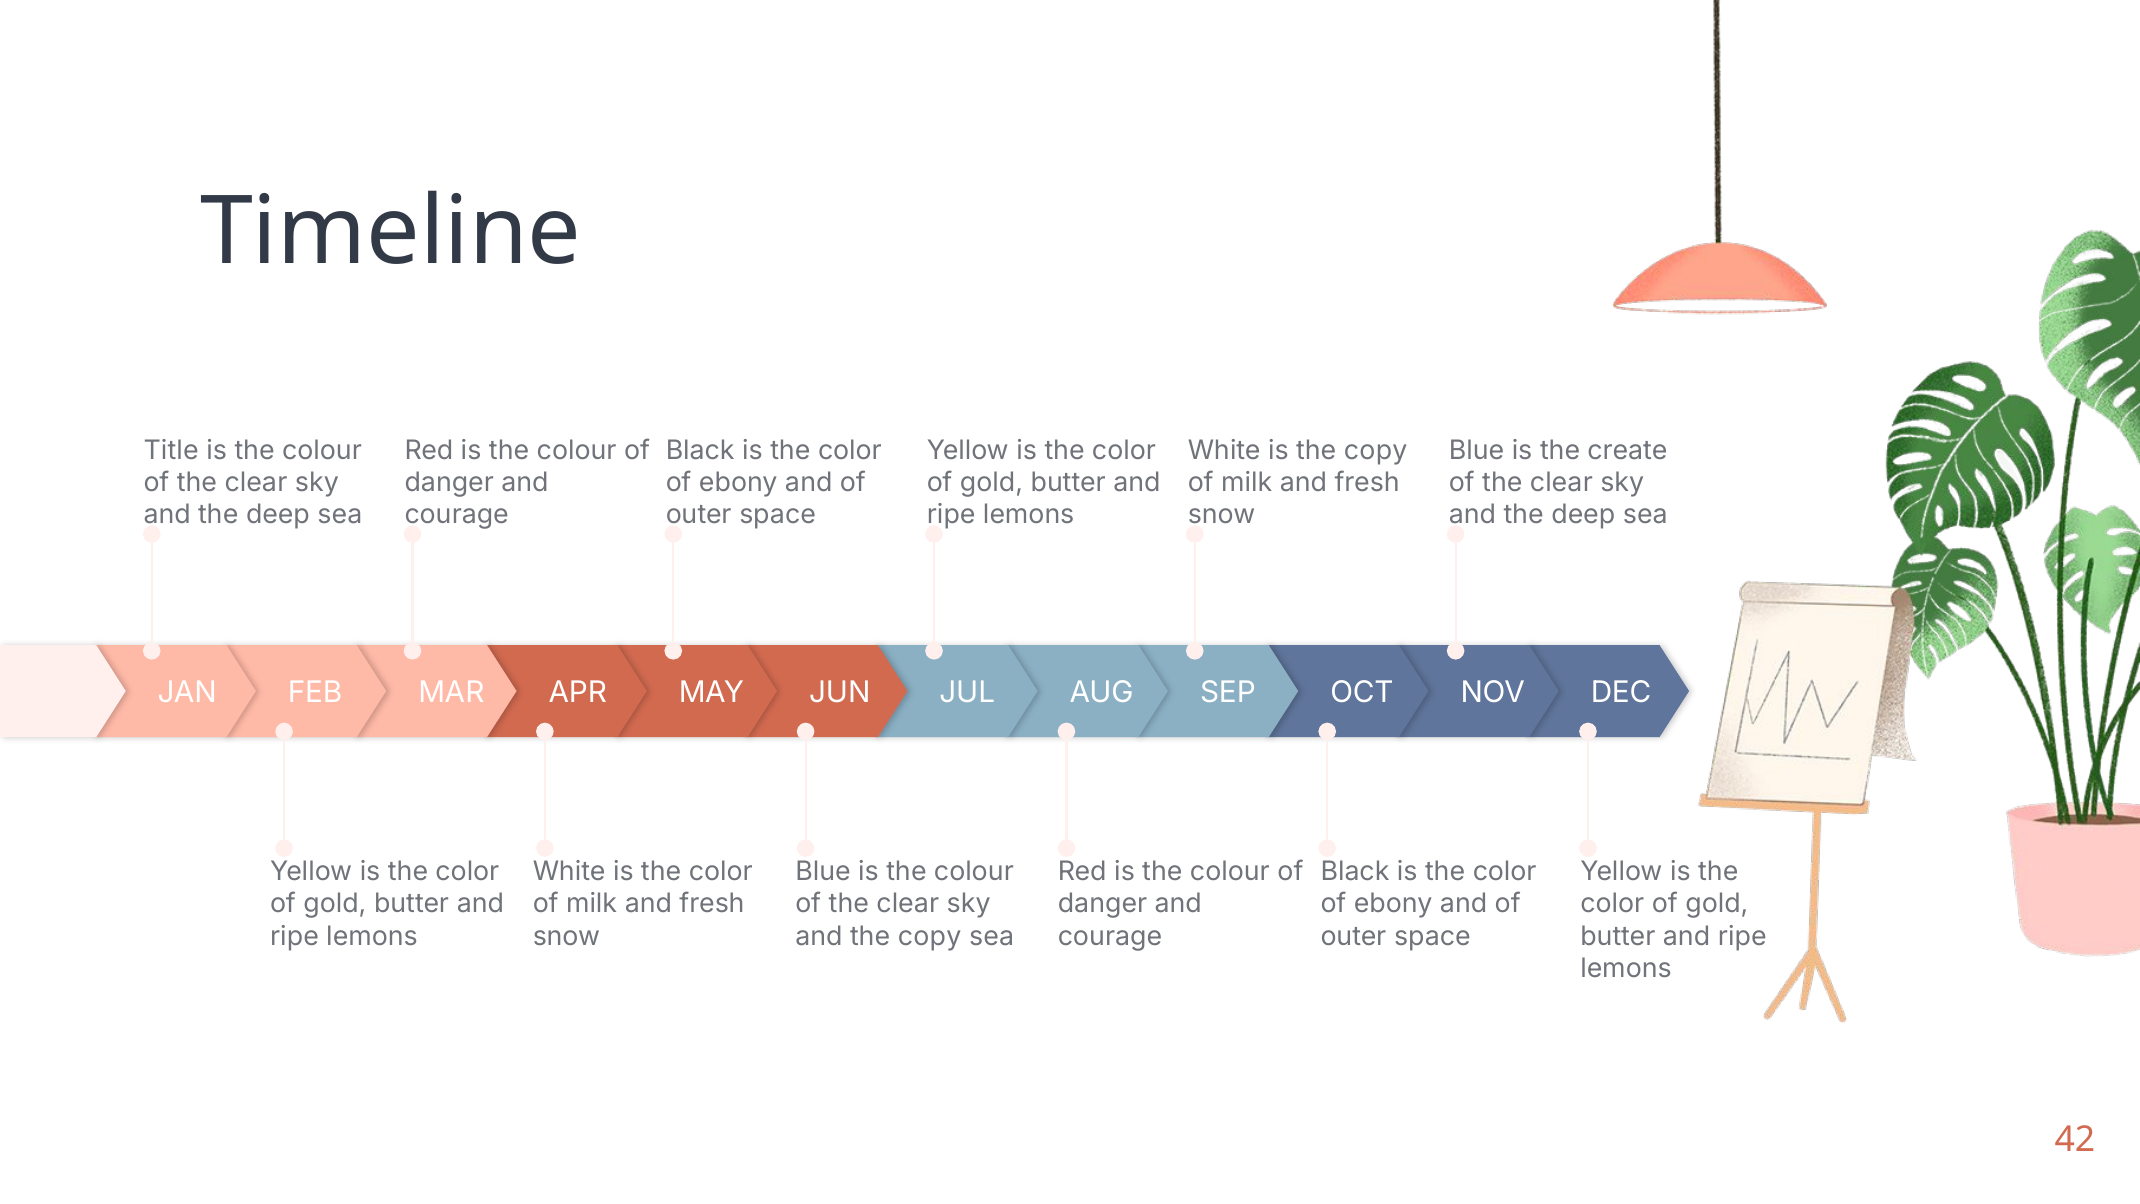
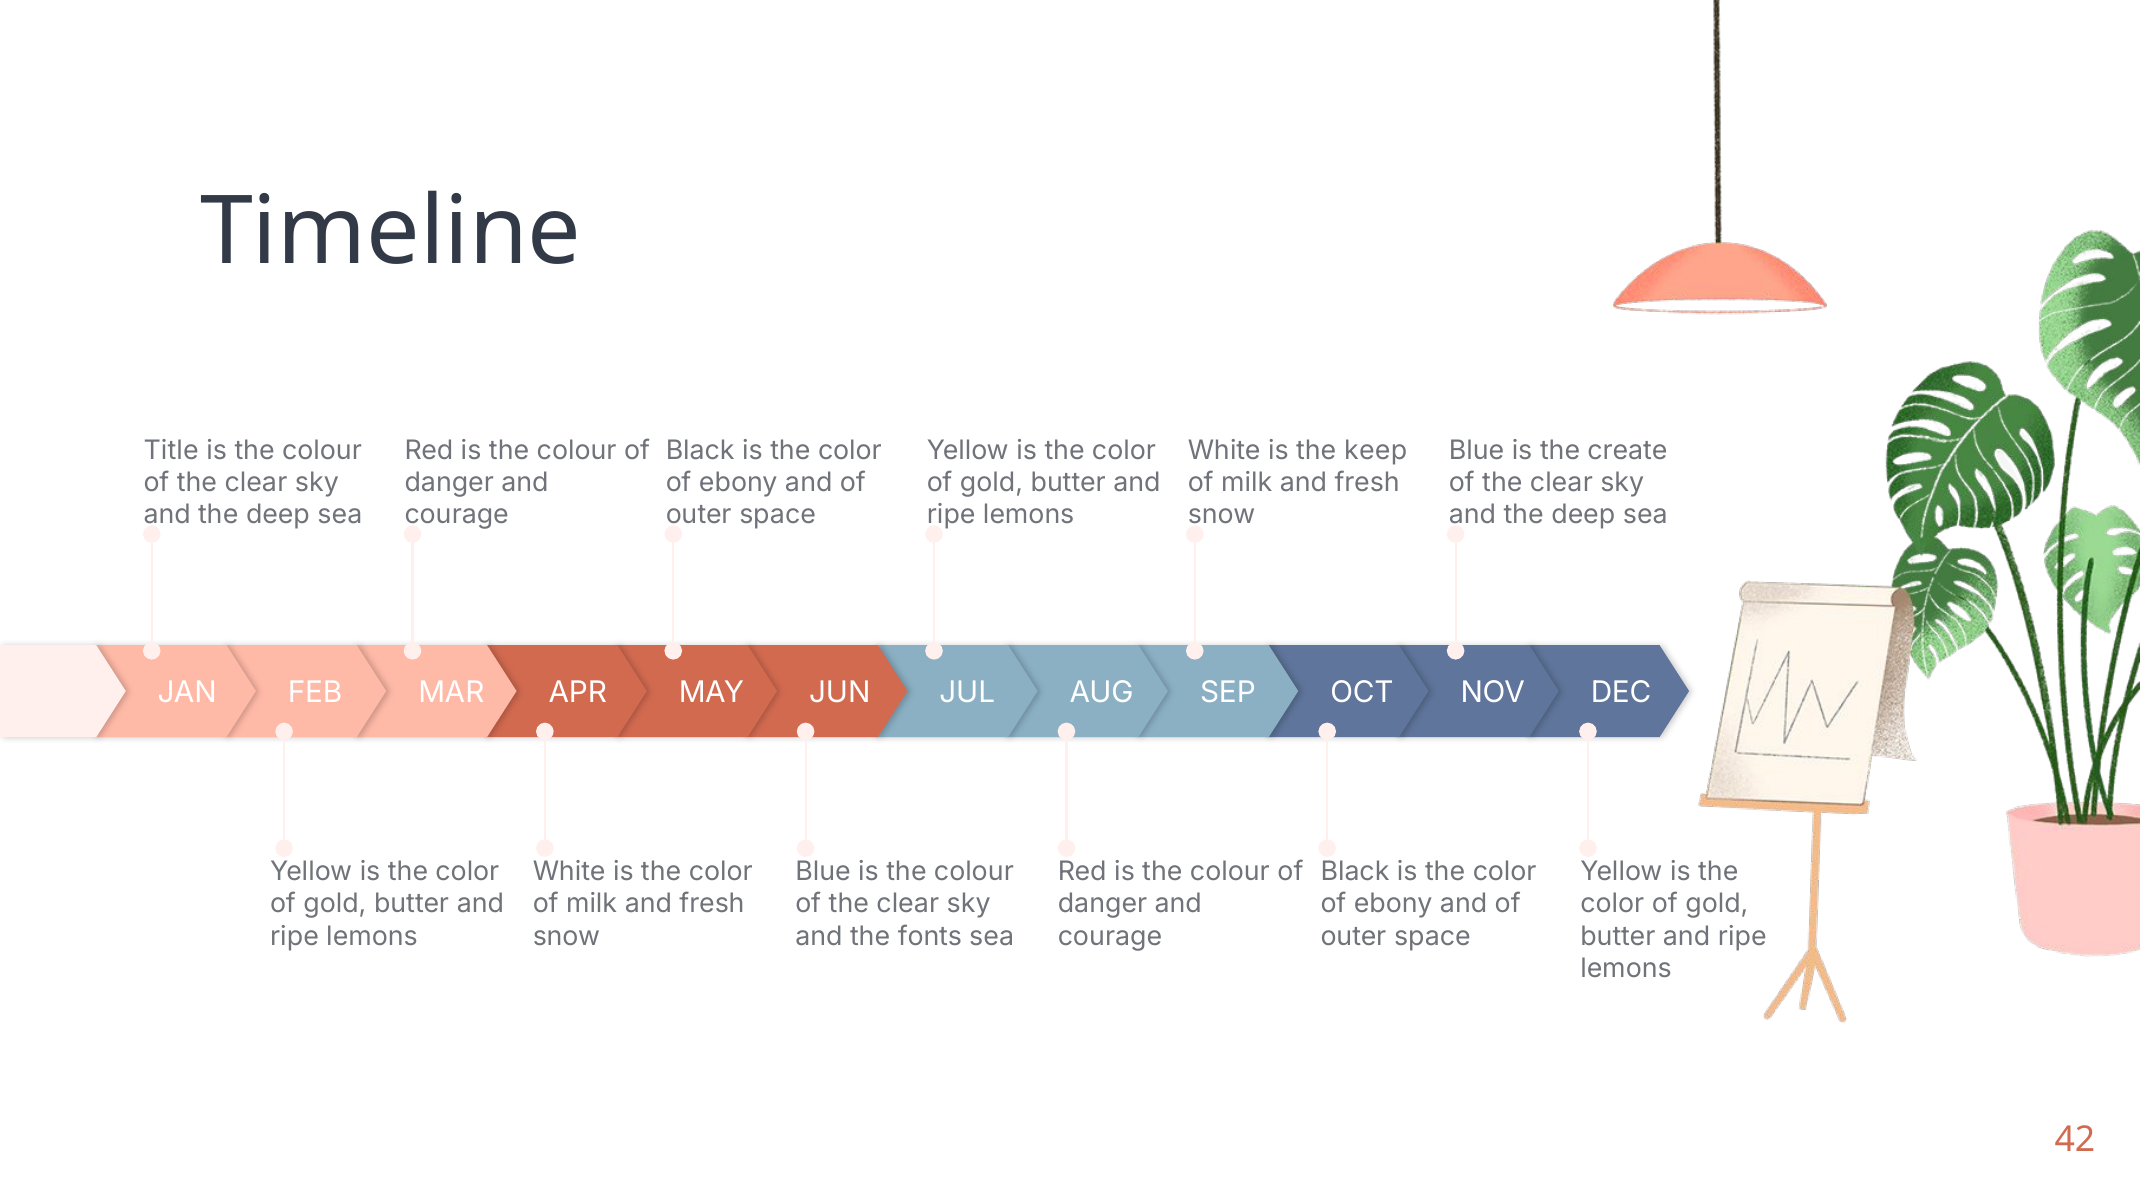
is the copy: copy -> keep (1376, 450)
and the copy: copy -> fonts (930, 936)
